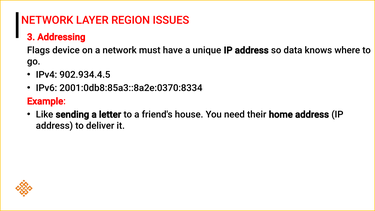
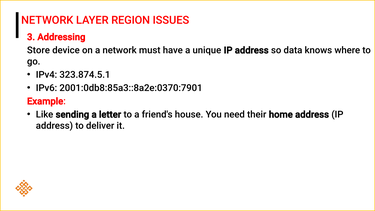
Flags: Flags -> Store (38, 50)
902.934.4.5: 902.934.4.5 -> 323.874.5.1 (85, 75)
2001:0db8:85a3::8a2e:0370:8334: 2001:0db8:85a3::8a2e:0370:8334 -> 2001:0db8:85a3::8a2e:0370:7901 (131, 88)
